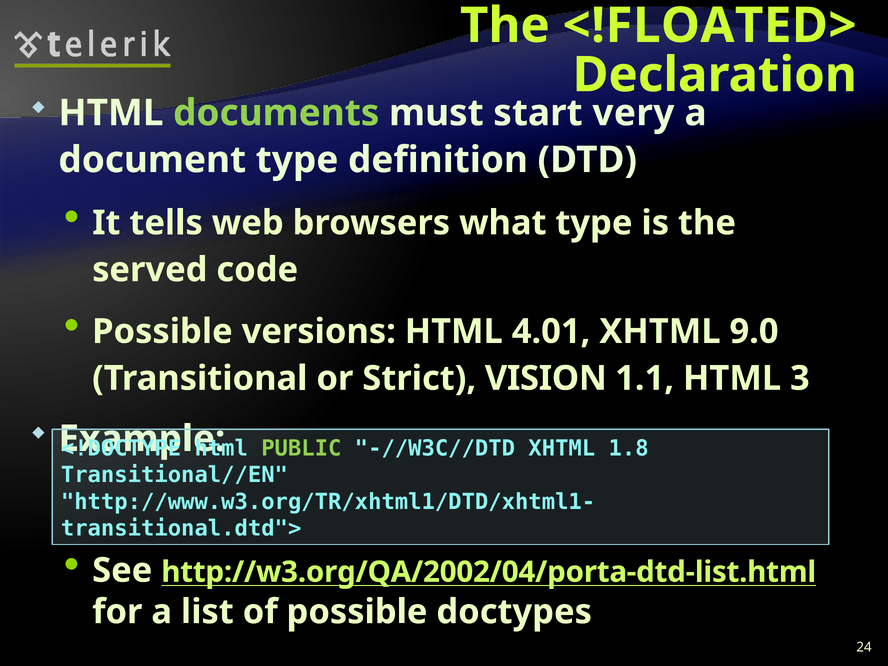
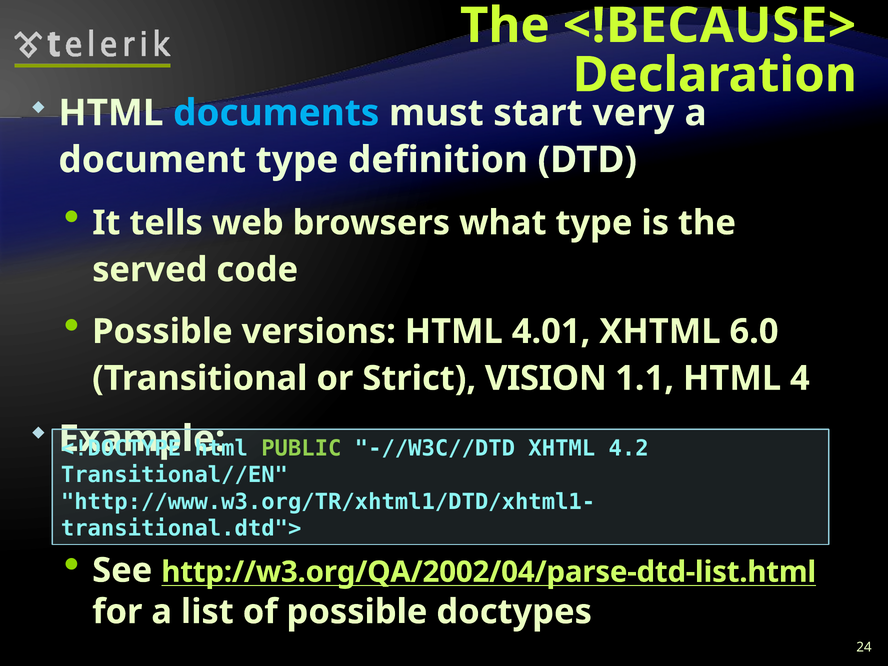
<!FLOATED>: <!FLOATED> -> <!BECAUSE> (710, 26)
documents colour: light green -> light blue (276, 113)
9.0: 9.0 -> 6.0 (754, 331)
3: 3 -> 4 (800, 378)
1.8: 1.8 -> 4.2 (629, 448)
http://w3.org/QA/2002/04/porta-dtd-list.html: http://w3.org/QA/2002/04/porta-dtd-list.html -> http://w3.org/QA/2002/04/parse-dtd-list.html (489, 572)
